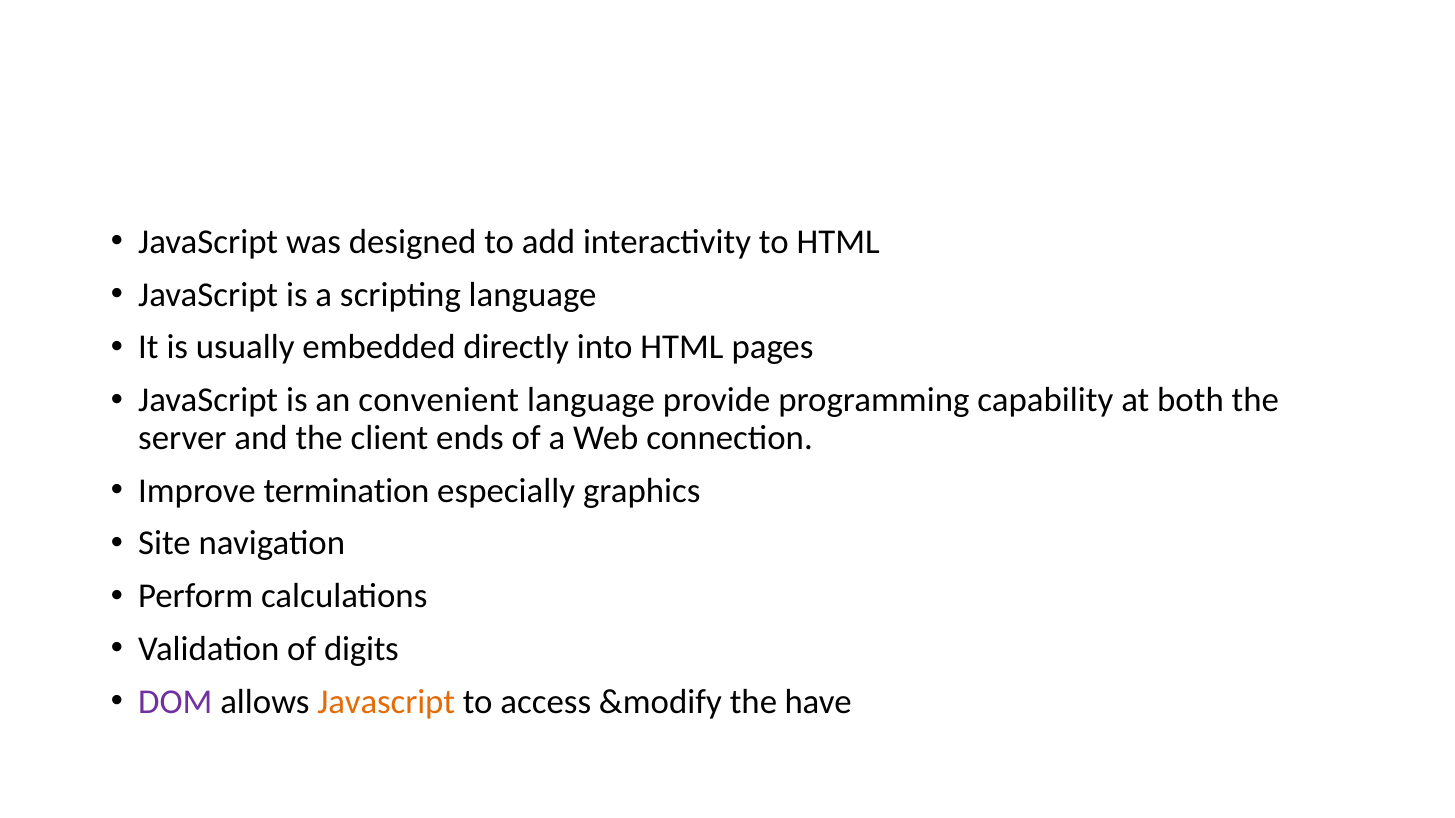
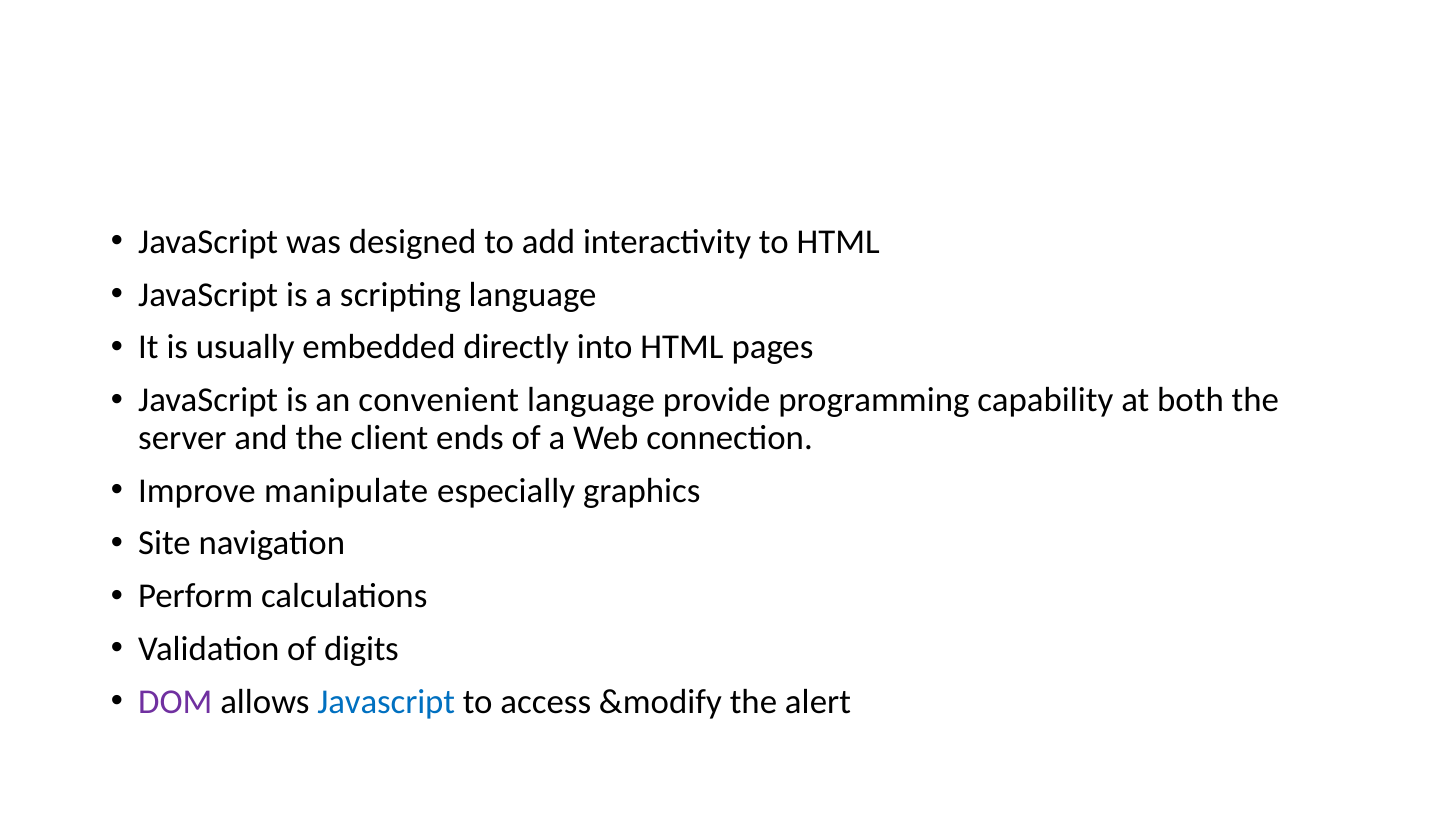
termination: termination -> manipulate (346, 491)
Javascript colour: orange -> blue (386, 702)
have: have -> alert (818, 702)
